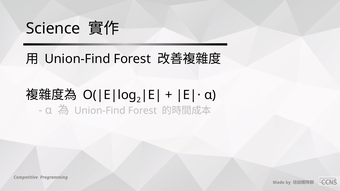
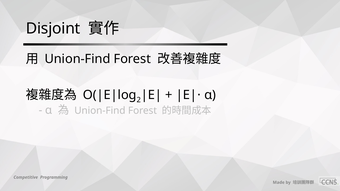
Science: Science -> Disjoint (53, 29)
